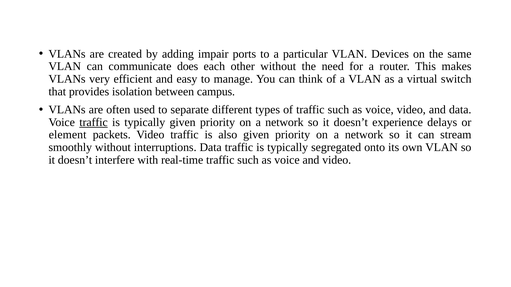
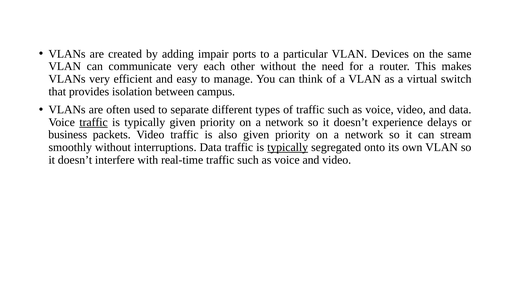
communicate does: does -> very (188, 67)
element: element -> business (68, 135)
typically underline: none -> present (288, 148)
